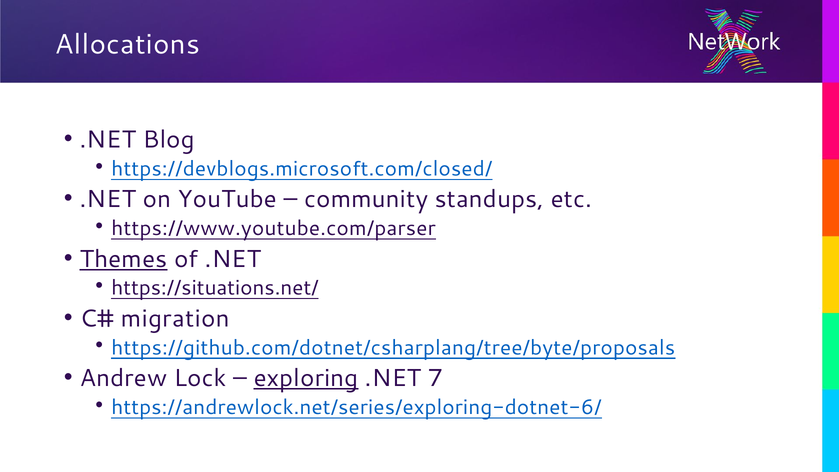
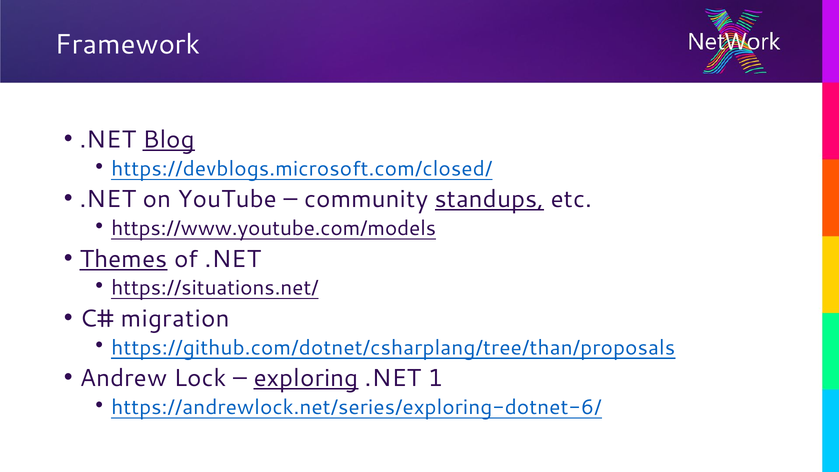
Allocations: Allocations -> Framework (128, 45)
Blog underline: none -> present (169, 140)
standups underline: none -> present (489, 199)
https://www.youtube.com/parser: https://www.youtube.com/parser -> https://www.youtube.com/models (274, 228)
https://github.com/dotnet/csharplang/tree/byte/proposals: https://github.com/dotnet/csharplang/tree/byte/proposals -> https://github.com/dotnet/csharplang/tree/than/proposals (393, 348)
7: 7 -> 1 (436, 378)
